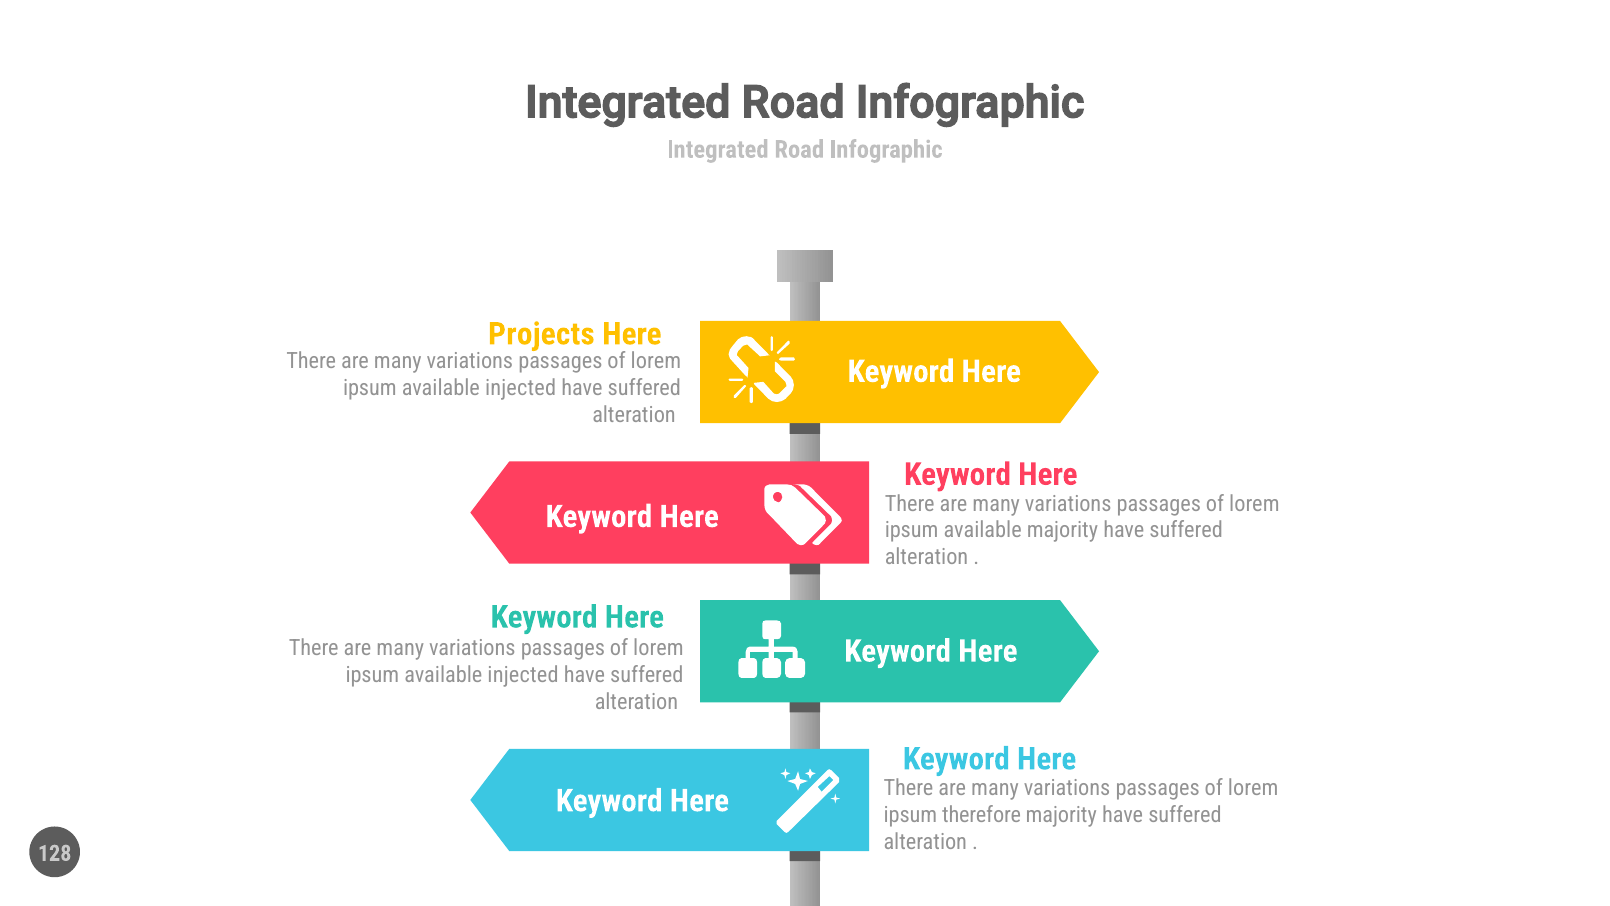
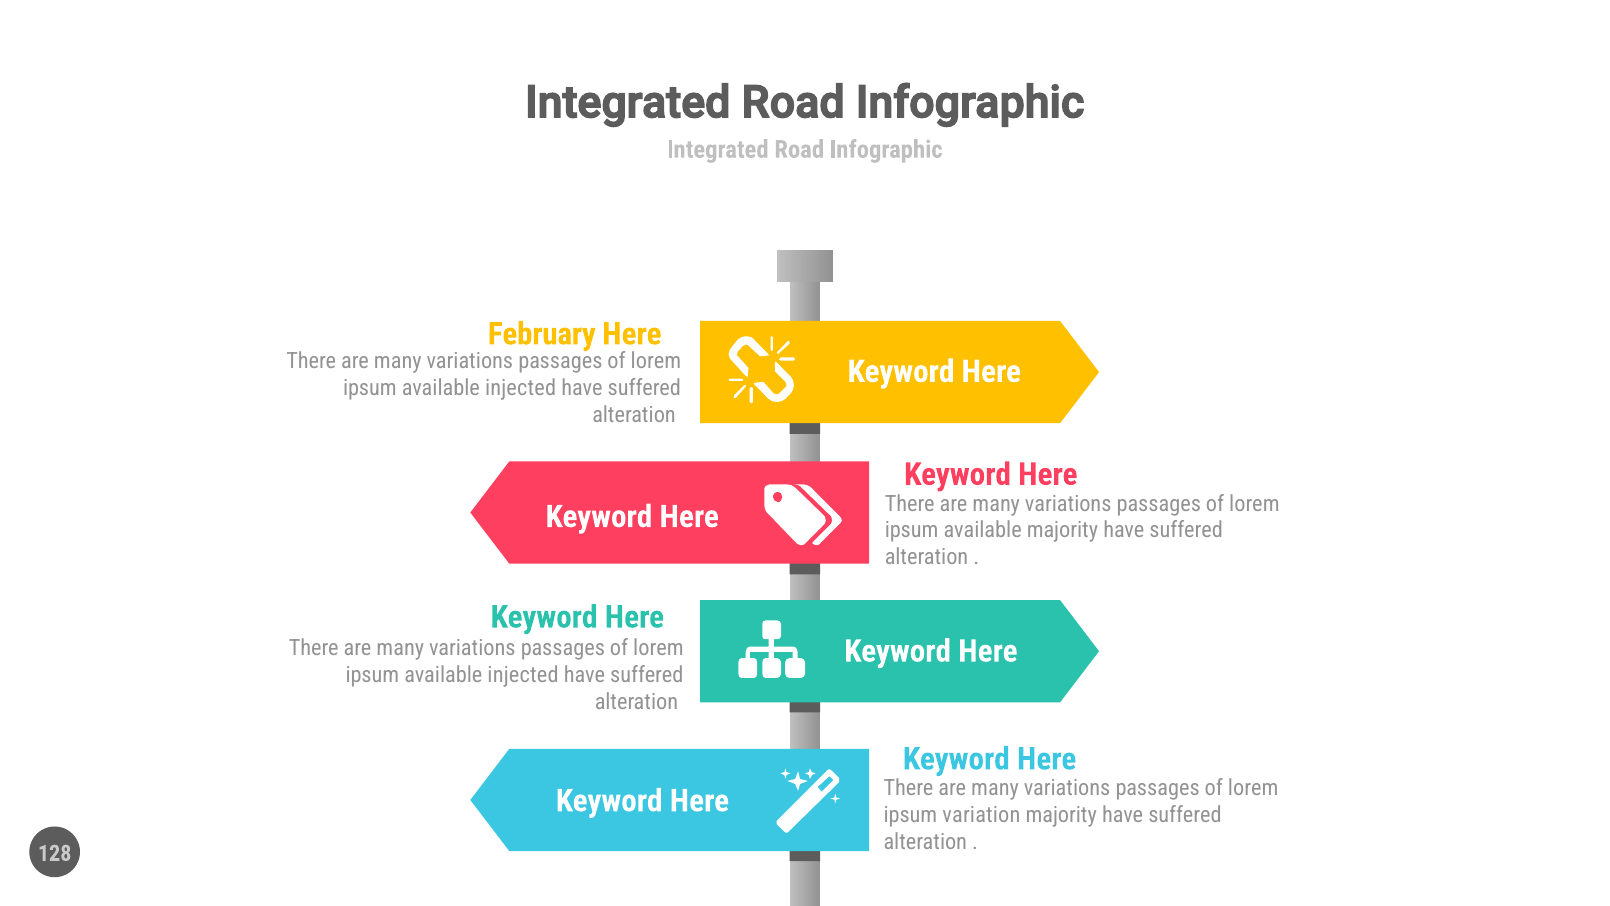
Projects: Projects -> February (542, 334)
therefore: therefore -> variation (981, 815)
